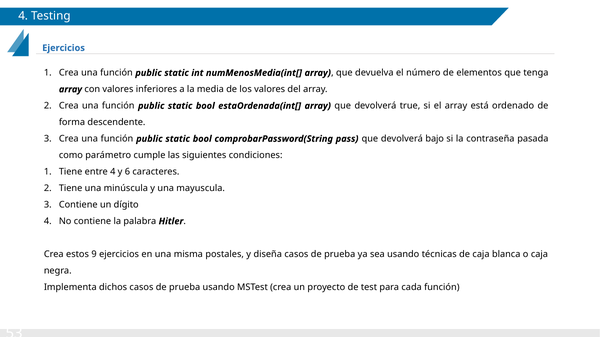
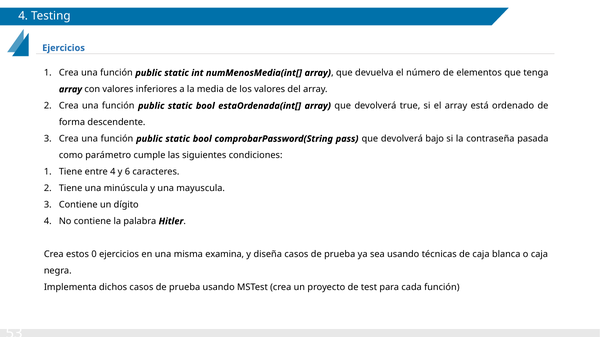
9: 9 -> 0 (94, 255)
postales: postales -> examina (225, 255)
